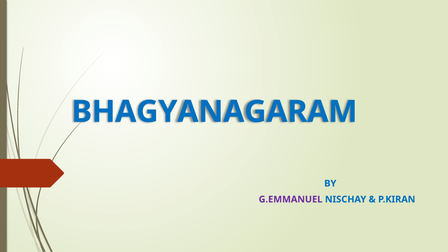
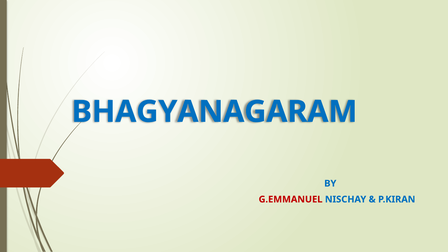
G.EMMANUEL colour: purple -> red (291, 199)
